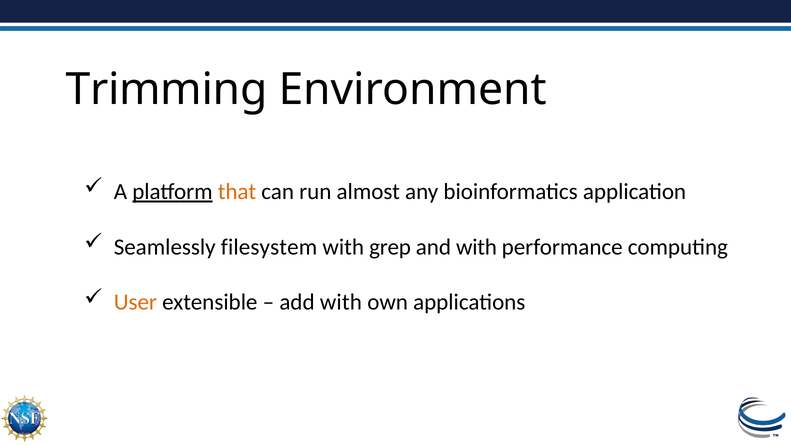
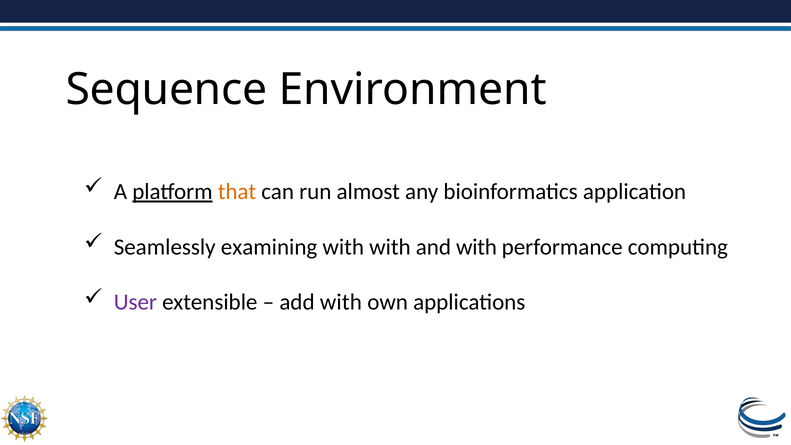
Trimming: Trimming -> Sequence (167, 89)
filesystem: filesystem -> examining (269, 247)
with grep: grep -> with (390, 247)
User colour: orange -> purple (135, 302)
